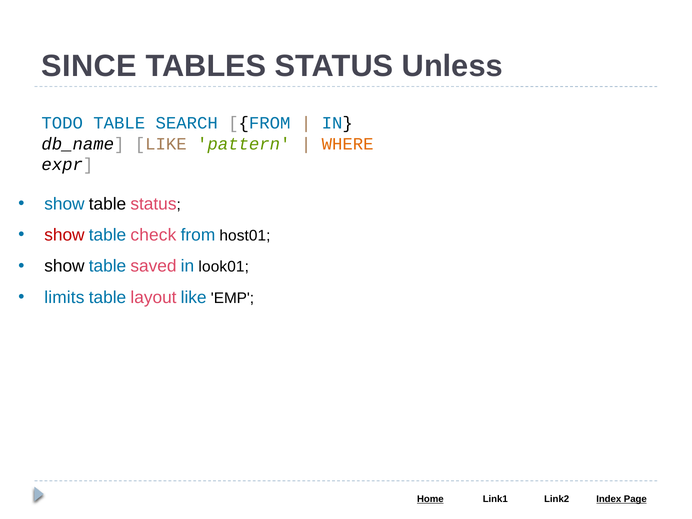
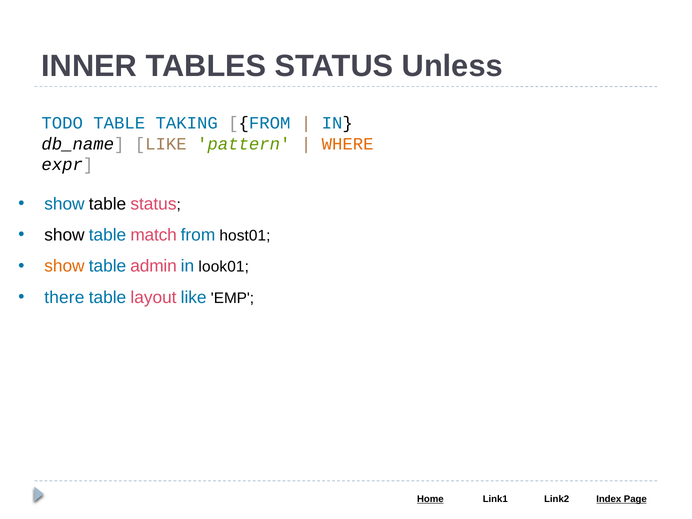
SINCE: SINCE -> INNER (89, 66)
SEARCH: SEARCH -> TAKING (187, 123)
show colour: red -> black (64, 235)
check: check -> match (154, 235)
show colour: black -> orange (64, 266)
saved: saved -> admin (154, 266)
limits: limits -> there (64, 297)
